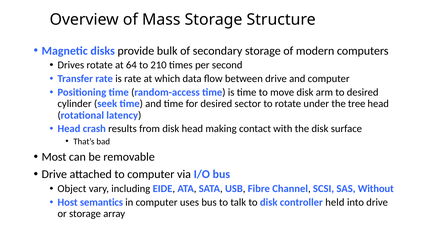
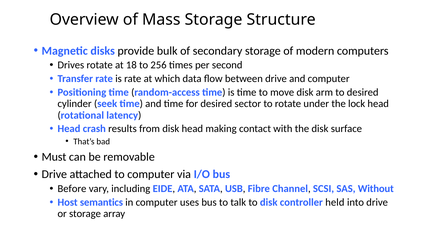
64: 64 -> 18 (131, 65)
210: 210 -> 256 (159, 65)
tree: tree -> lock (357, 104)
Most: Most -> Must (54, 157)
Object: Object -> Before (72, 189)
